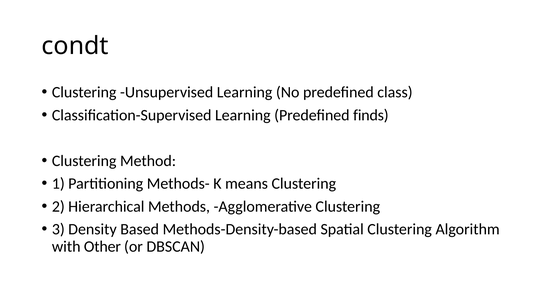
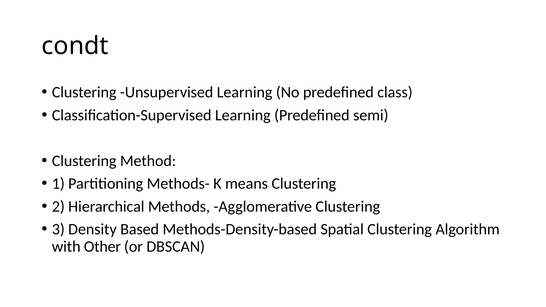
finds: finds -> semi (371, 115)
